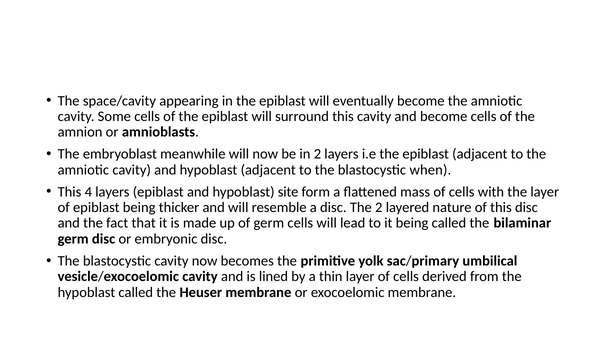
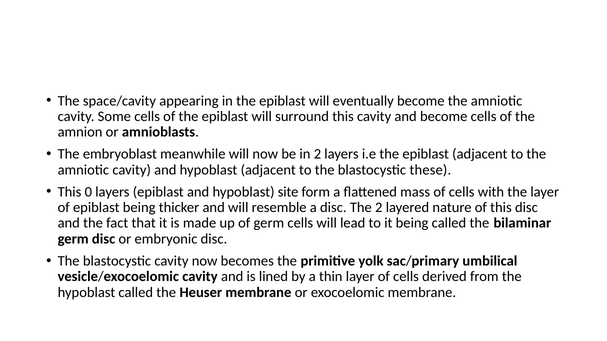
when: when -> these (430, 170)
4: 4 -> 0 (88, 192)
